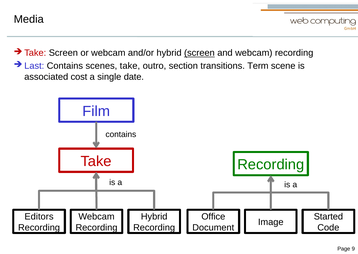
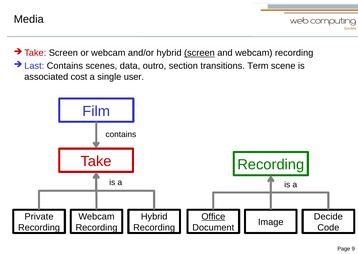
scenes take: take -> data (130, 66)
date: date -> user (134, 77)
Editors: Editors -> Private (39, 217)
Office underline: none -> present (213, 217)
Started: Started -> Decide (328, 217)
